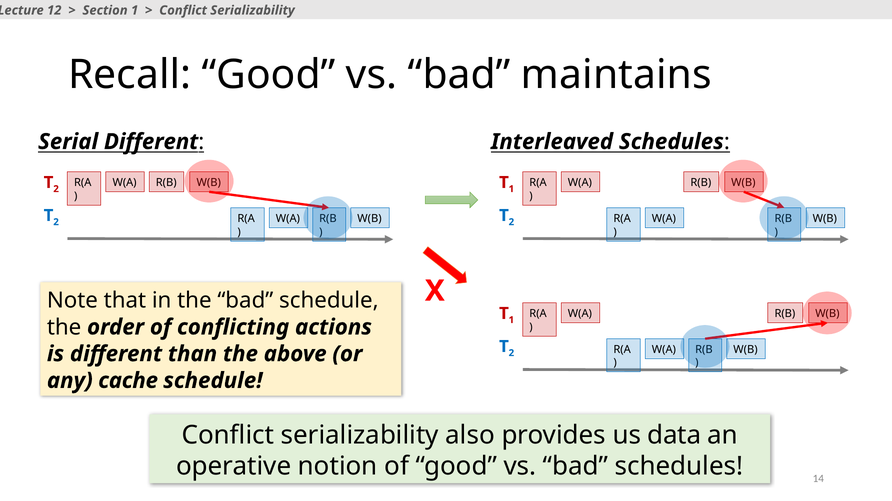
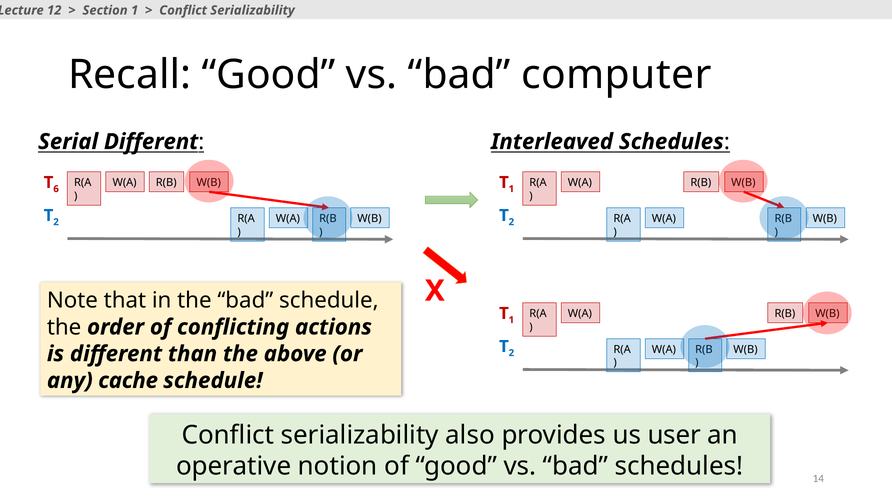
maintains: maintains -> computer (616, 75)
2: 2 -> 6 (56, 189)
data: data -> user (674, 436)
